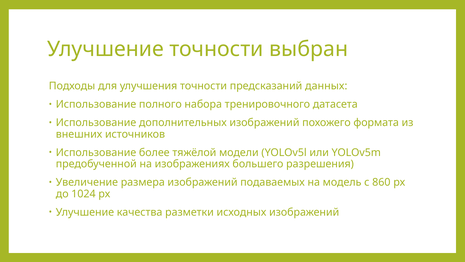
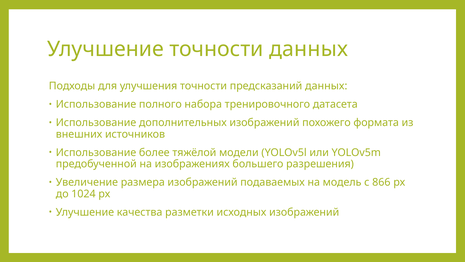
точности выбран: выбран -> данных (309, 49)
860: 860 -> 866 (381, 182)
